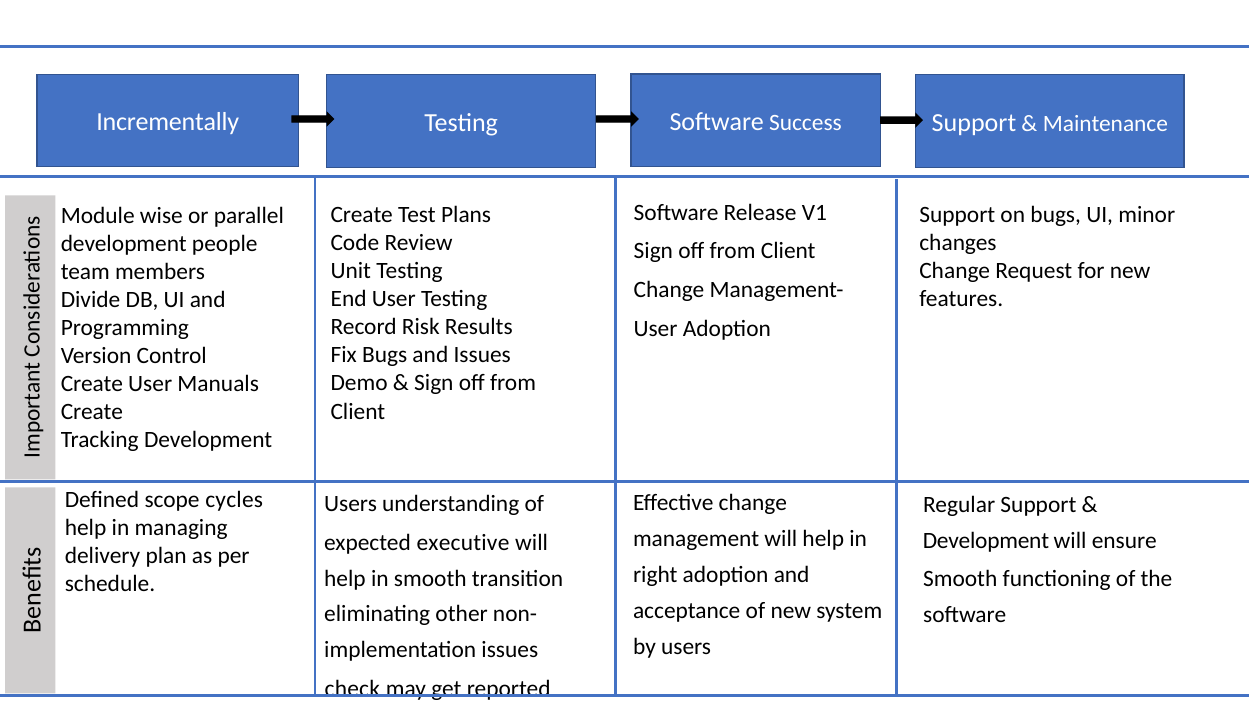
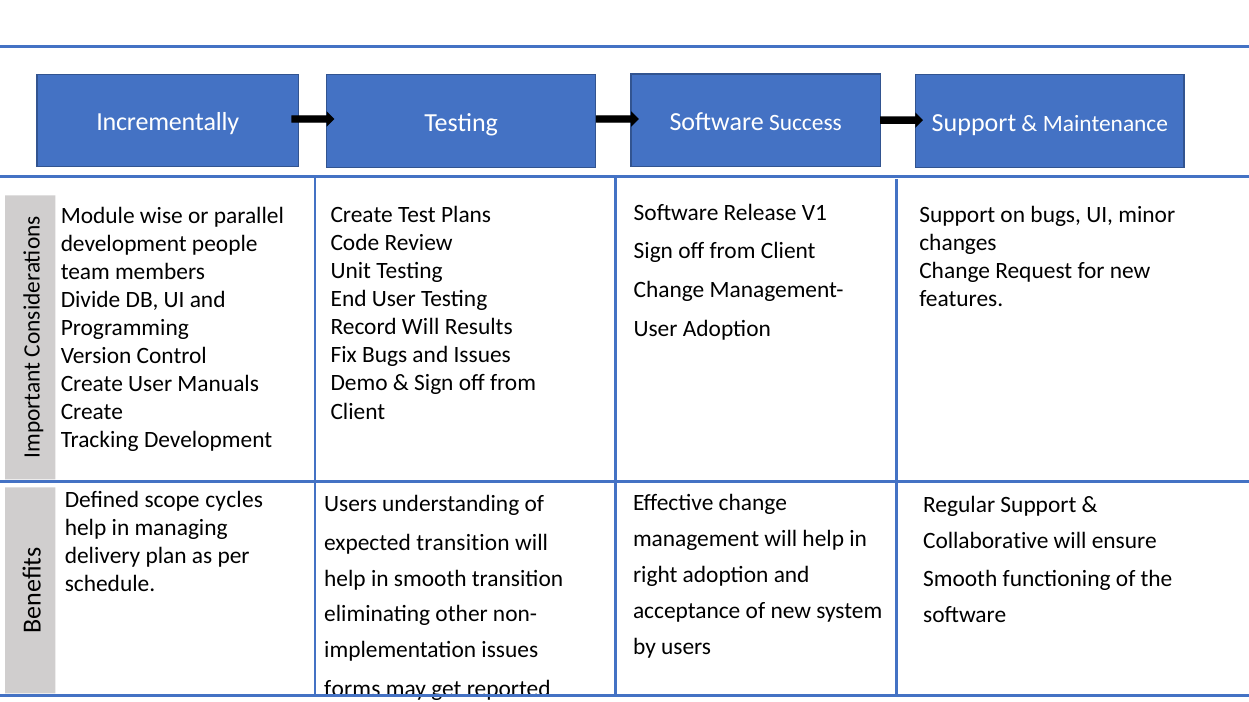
Record Risk: Risk -> Will (421, 327)
Development: Development -> Collaborative (986, 541)
expected executive: executive -> transition (463, 543)
check: check -> forms (352, 689)
